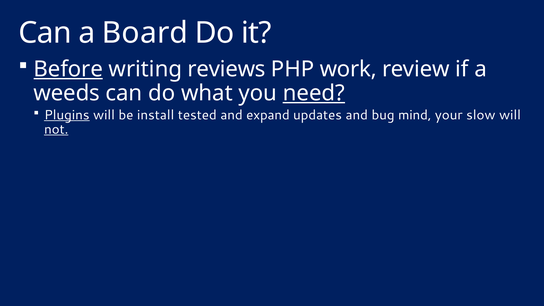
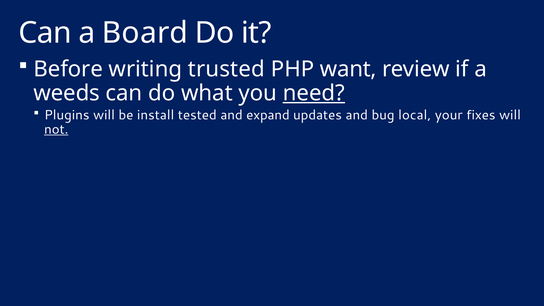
Before underline: present -> none (68, 69)
reviews: reviews -> trusted (226, 69)
work: work -> want (348, 69)
Plugins underline: present -> none (67, 115)
mind: mind -> local (415, 115)
slow: slow -> fixes (481, 115)
